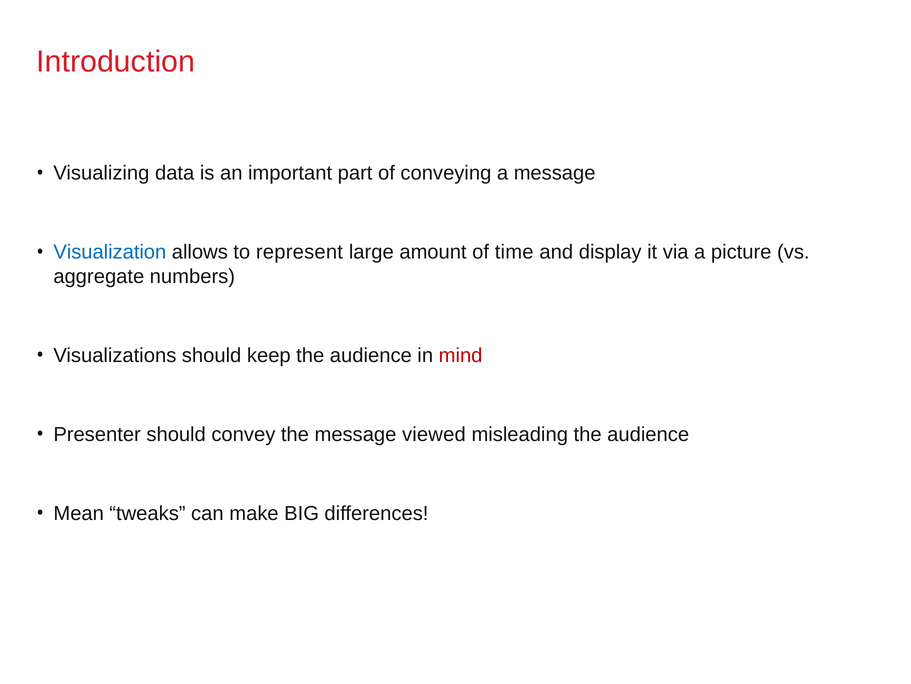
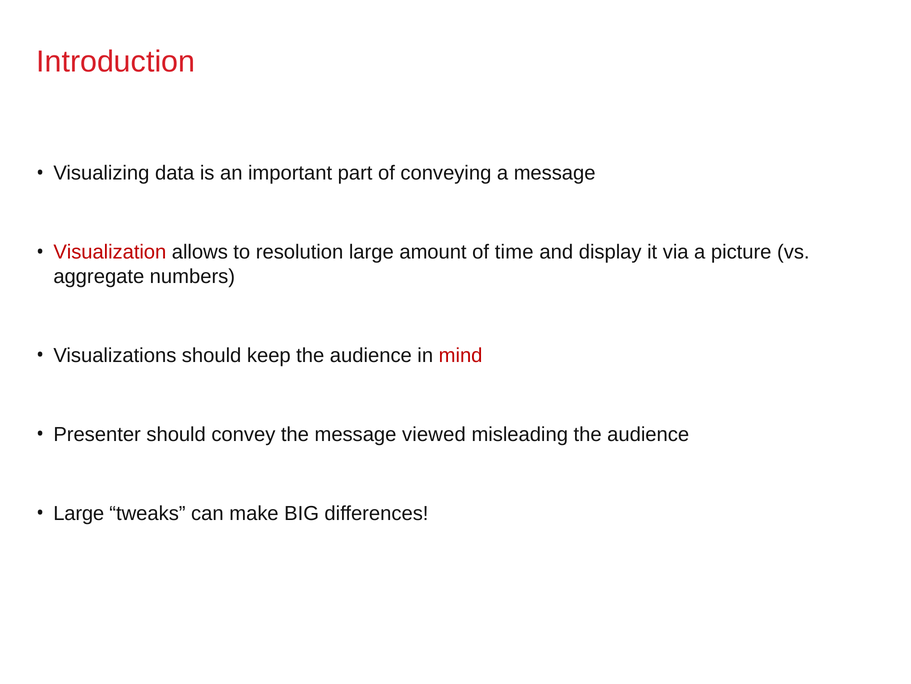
Visualization colour: blue -> red (110, 252)
represent: represent -> resolution (300, 252)
Mean: Mean -> Large (79, 513)
